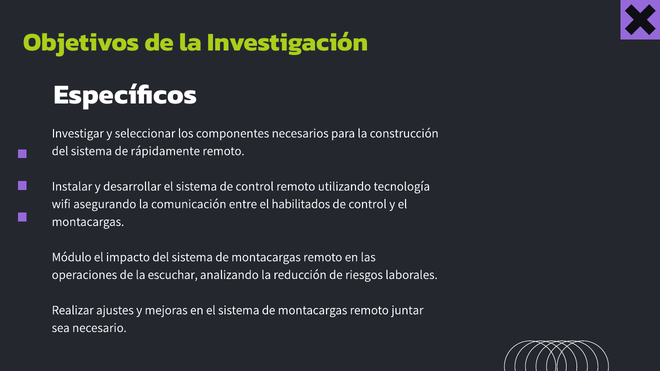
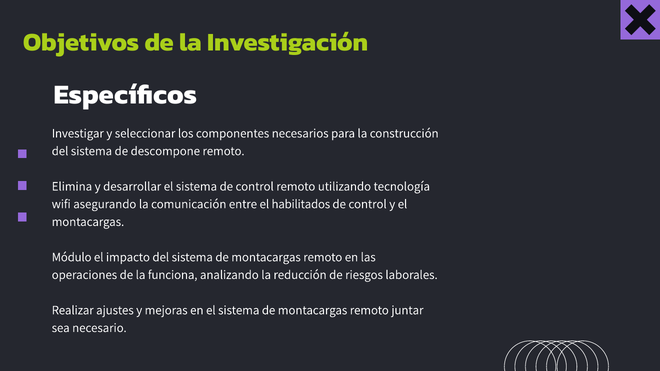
rápidamente: rápidamente -> descompone (165, 151)
Instalar: Instalar -> Elimina (72, 186)
escuchar: escuchar -> funciona (173, 275)
